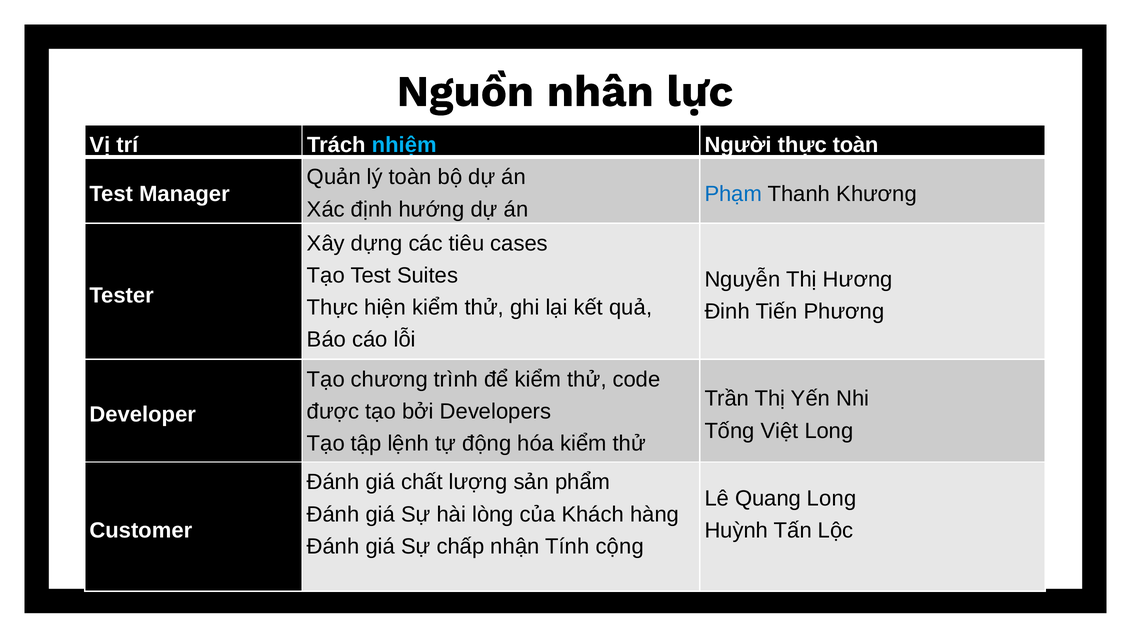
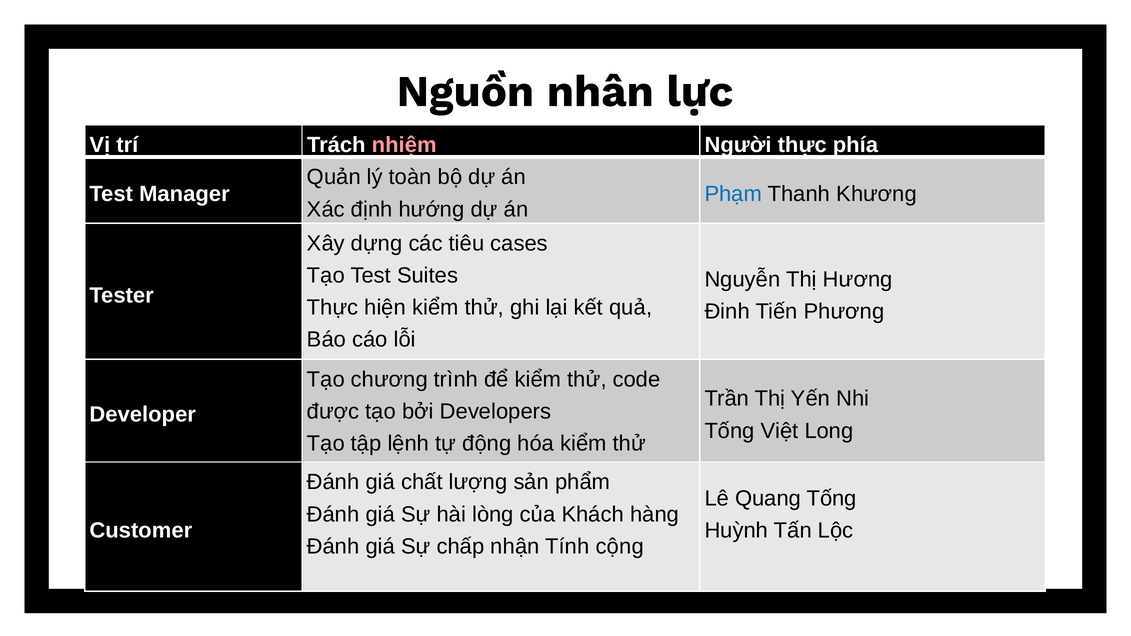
nhiệm colour: light blue -> pink (404, 145)
thực toàn: toàn -> phía (855, 145)
Quang Long: Long -> Tống (832, 499)
